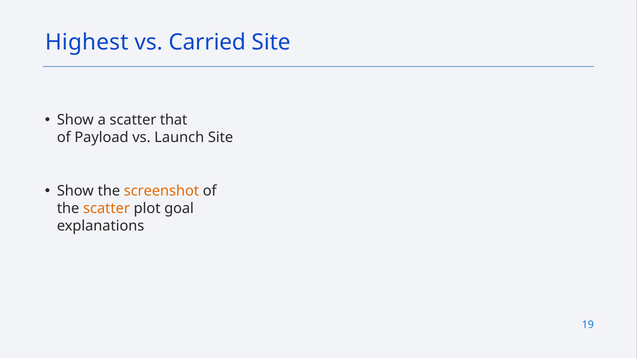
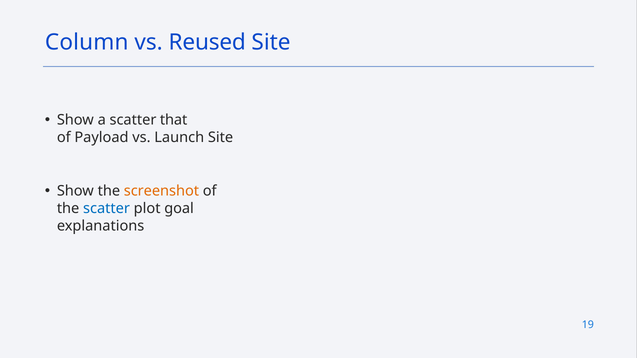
Highest: Highest -> Column (87, 43)
Carried: Carried -> Reused (207, 43)
scatter colour: orange -> blue (107, 209)
